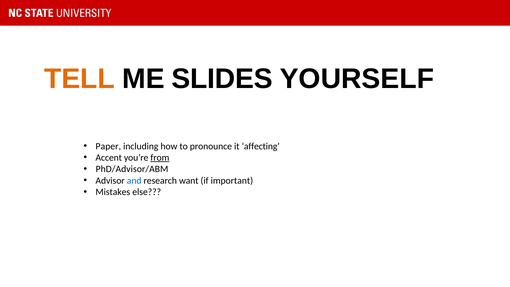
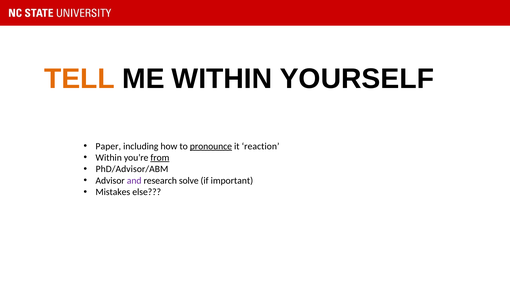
ME SLIDES: SLIDES -> WITHIN (222, 79)
pronounce underline: none -> present (211, 146)
affecting: affecting -> reaction (261, 146)
Accent: Accent -> Within (109, 158)
and colour: blue -> purple (134, 181)
want: want -> solve (189, 181)
